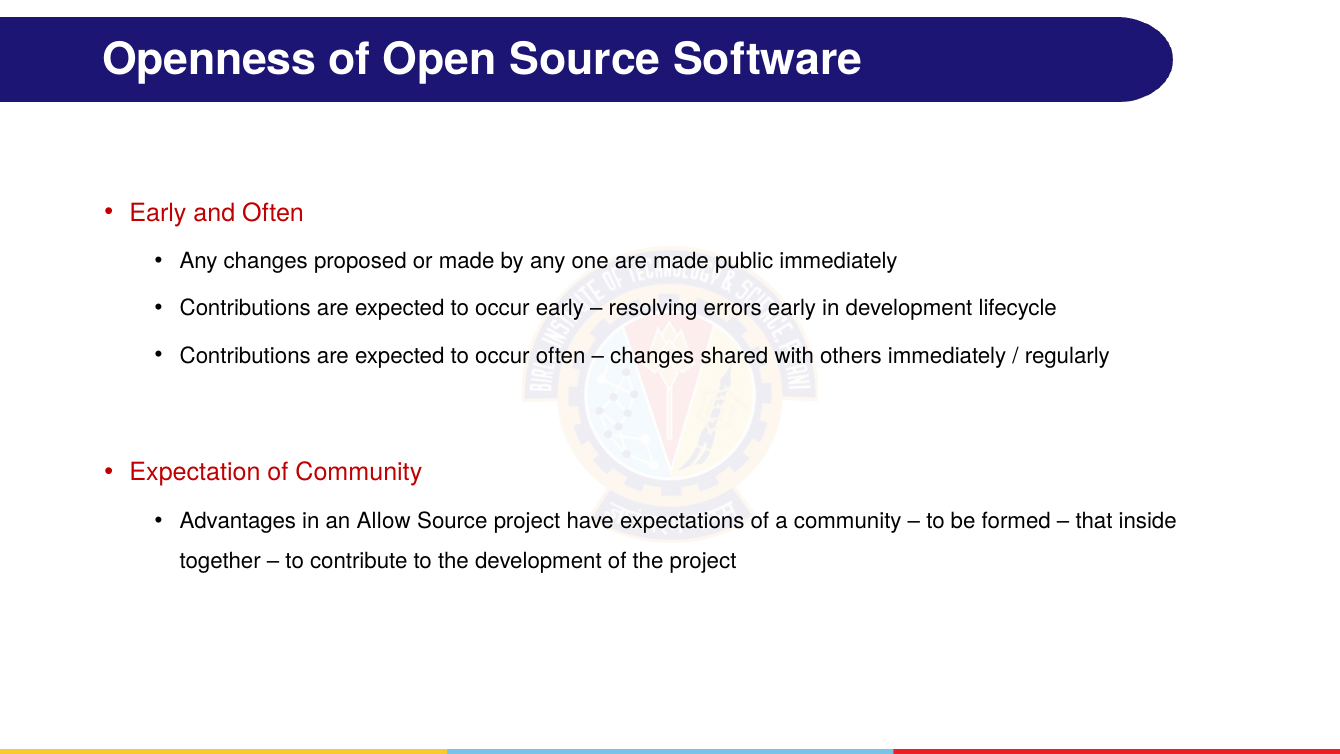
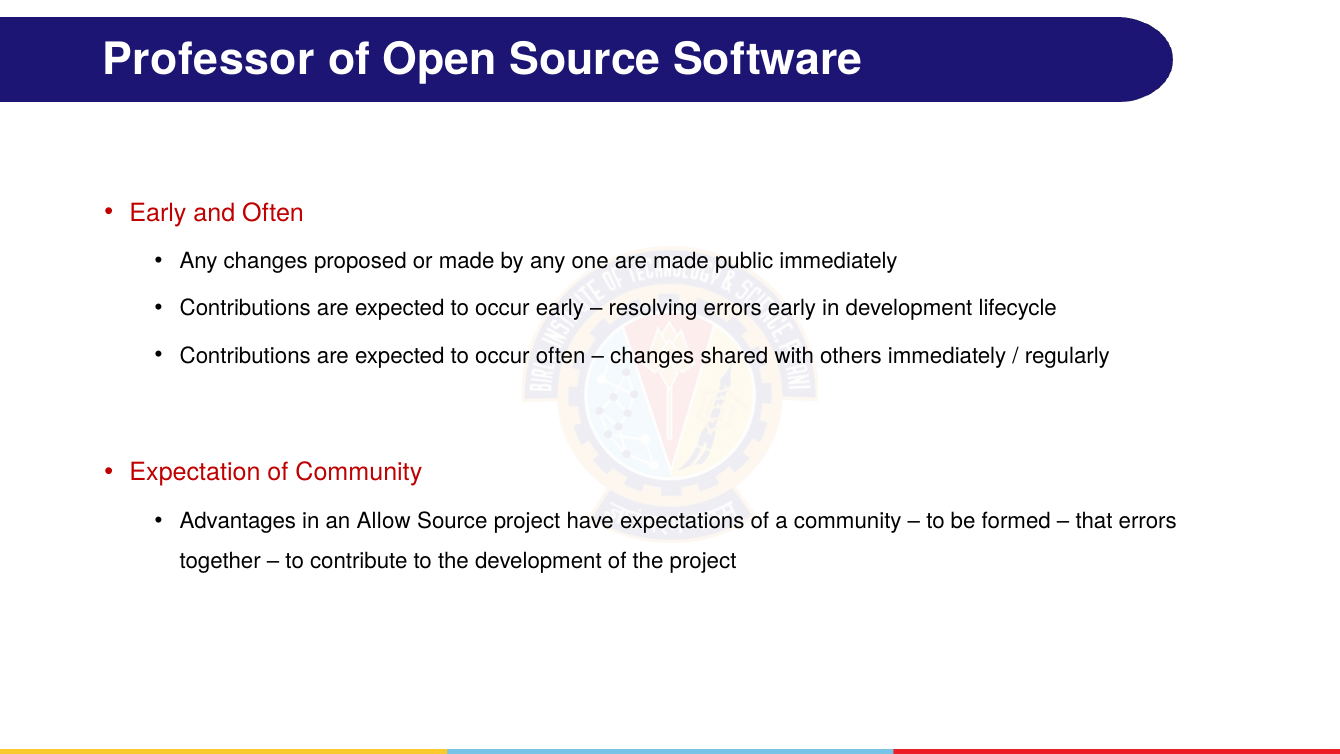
Openness: Openness -> Professor (209, 59)
that inside: inside -> errors (1148, 521)
